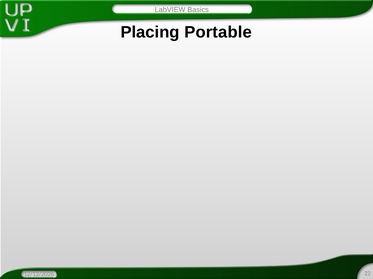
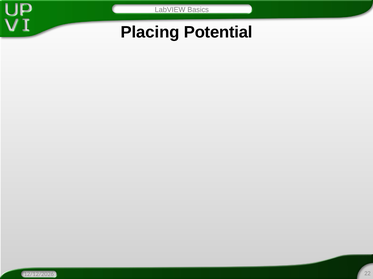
Portable: Portable -> Potential (218, 32)
